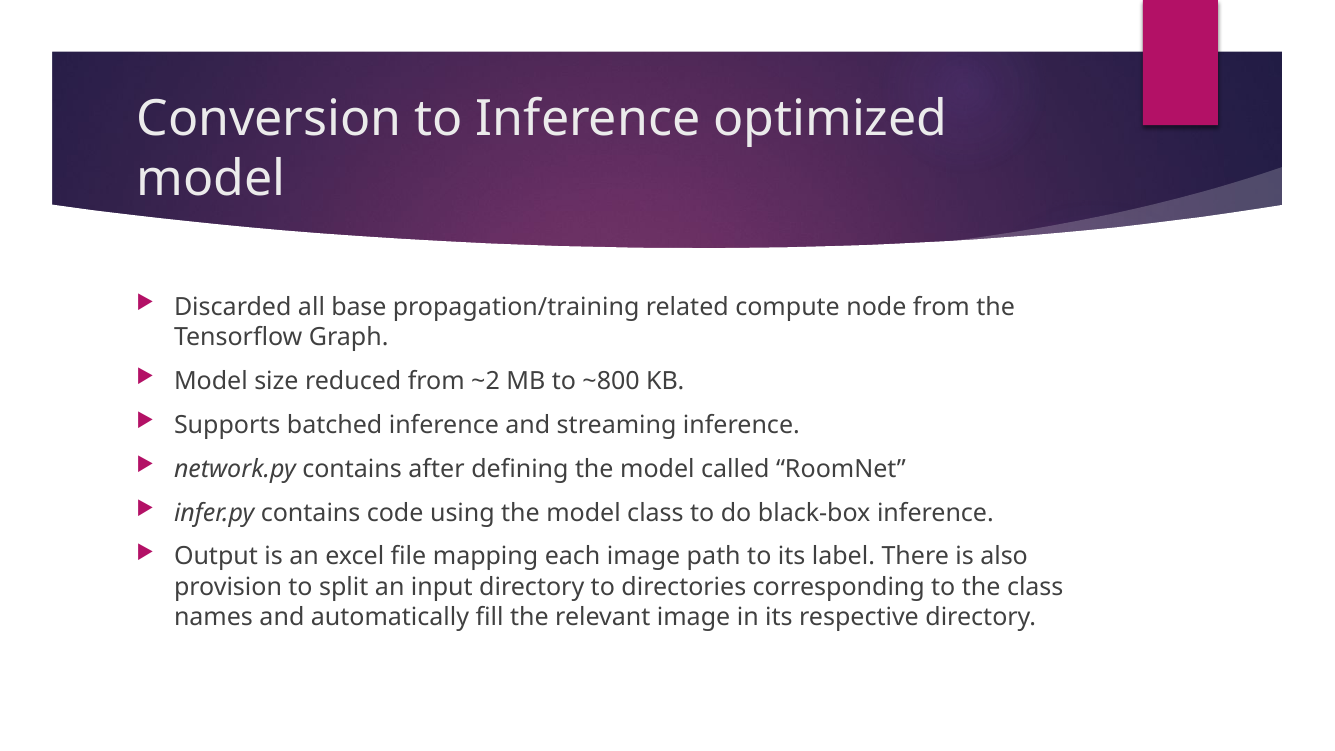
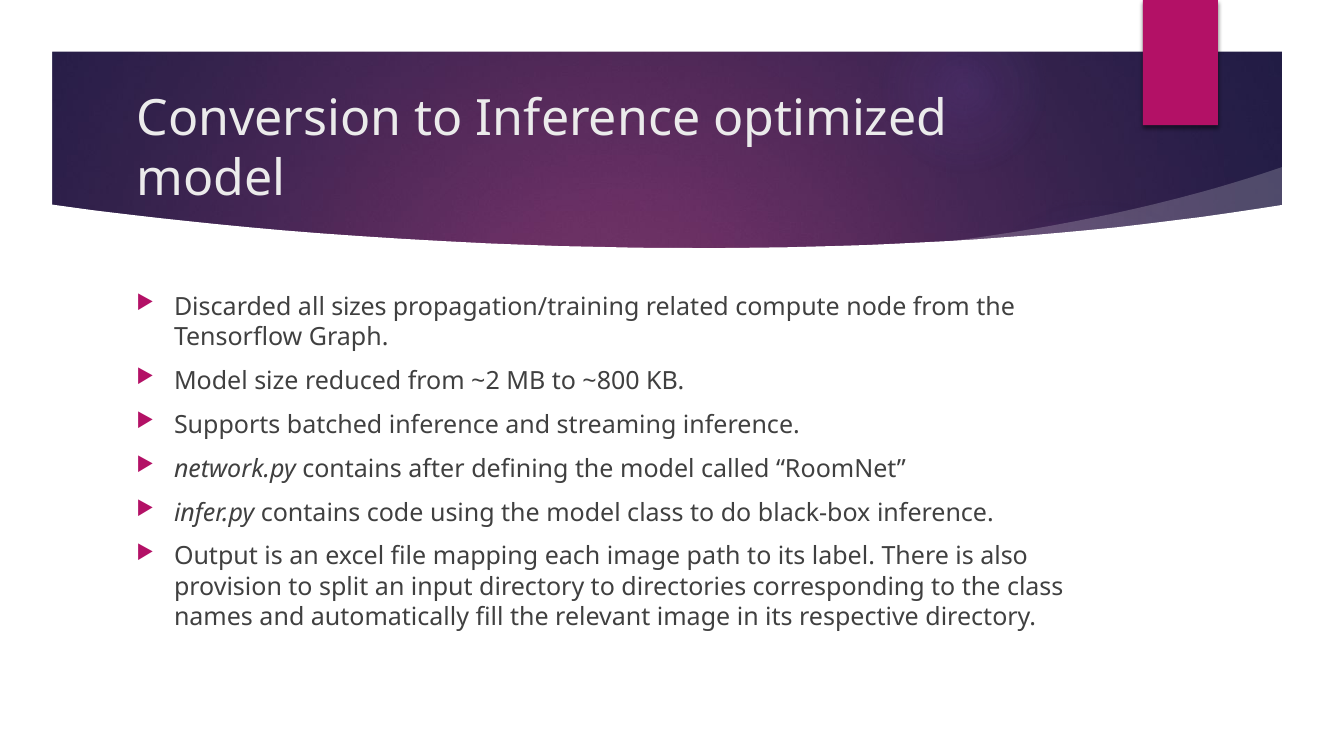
base: base -> sizes (359, 307)
